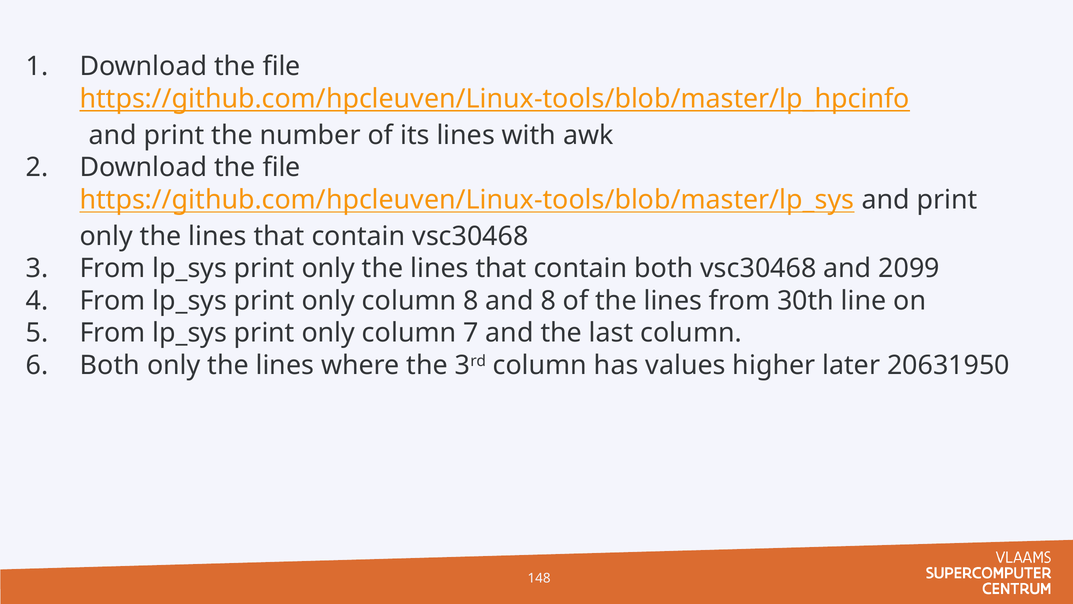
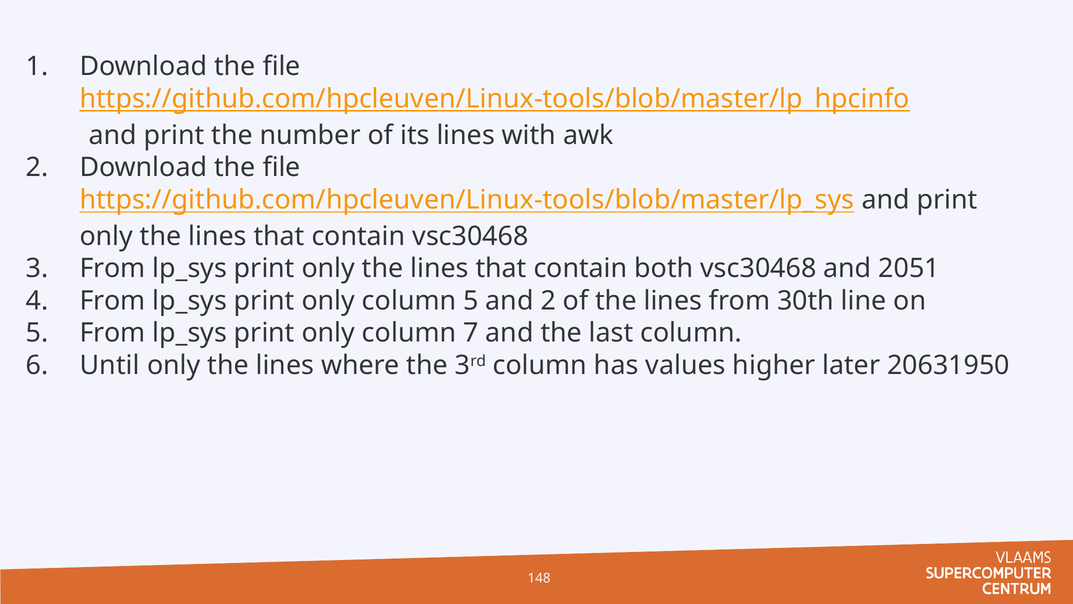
2099: 2099 -> 2051 (909, 268)
column 8: 8 -> 5 (471, 301)
and 8: 8 -> 2 (548, 301)
Both: Both -> Until (110, 365)
